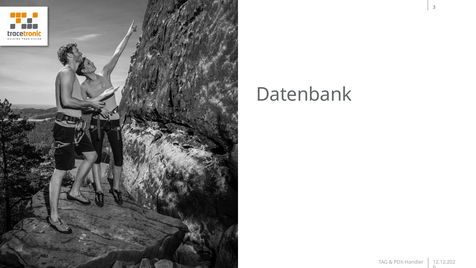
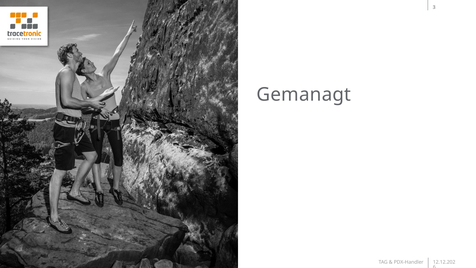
Datenbank: Datenbank -> Gemanagt (304, 95)
